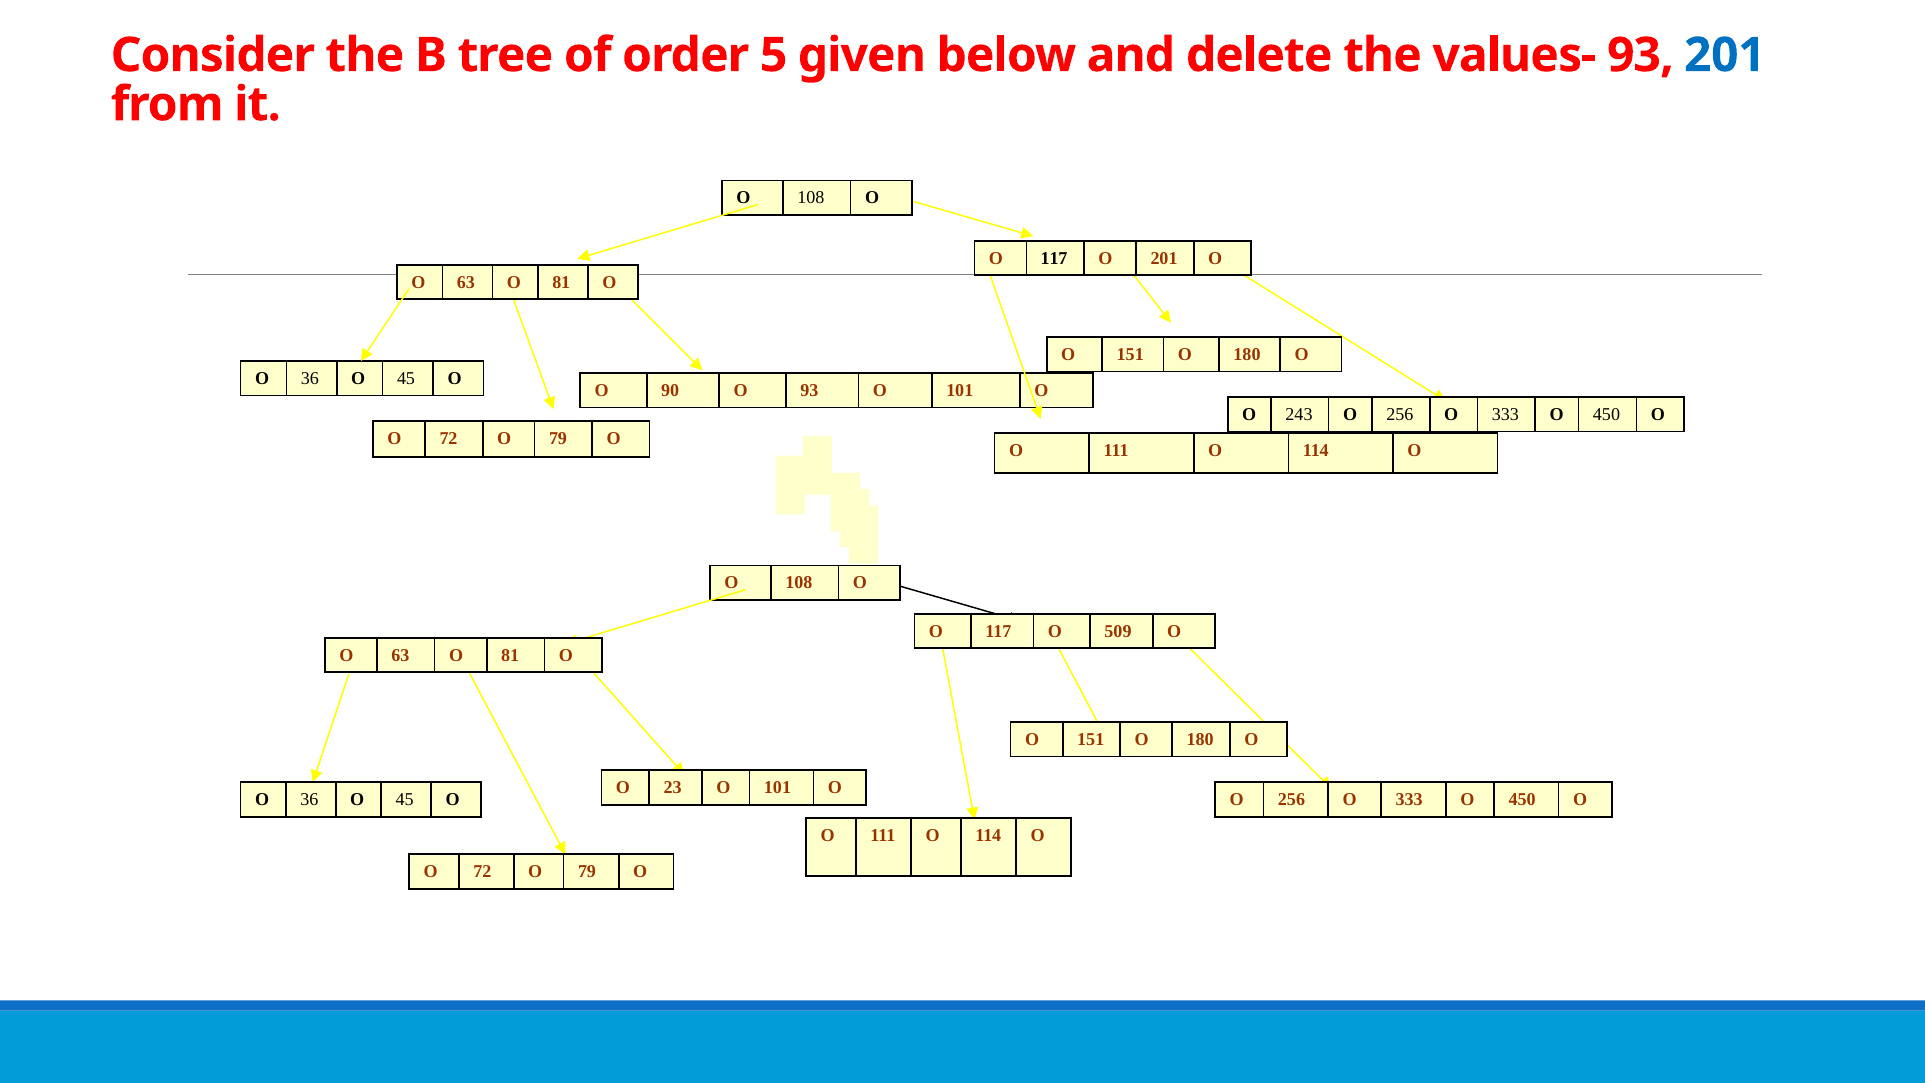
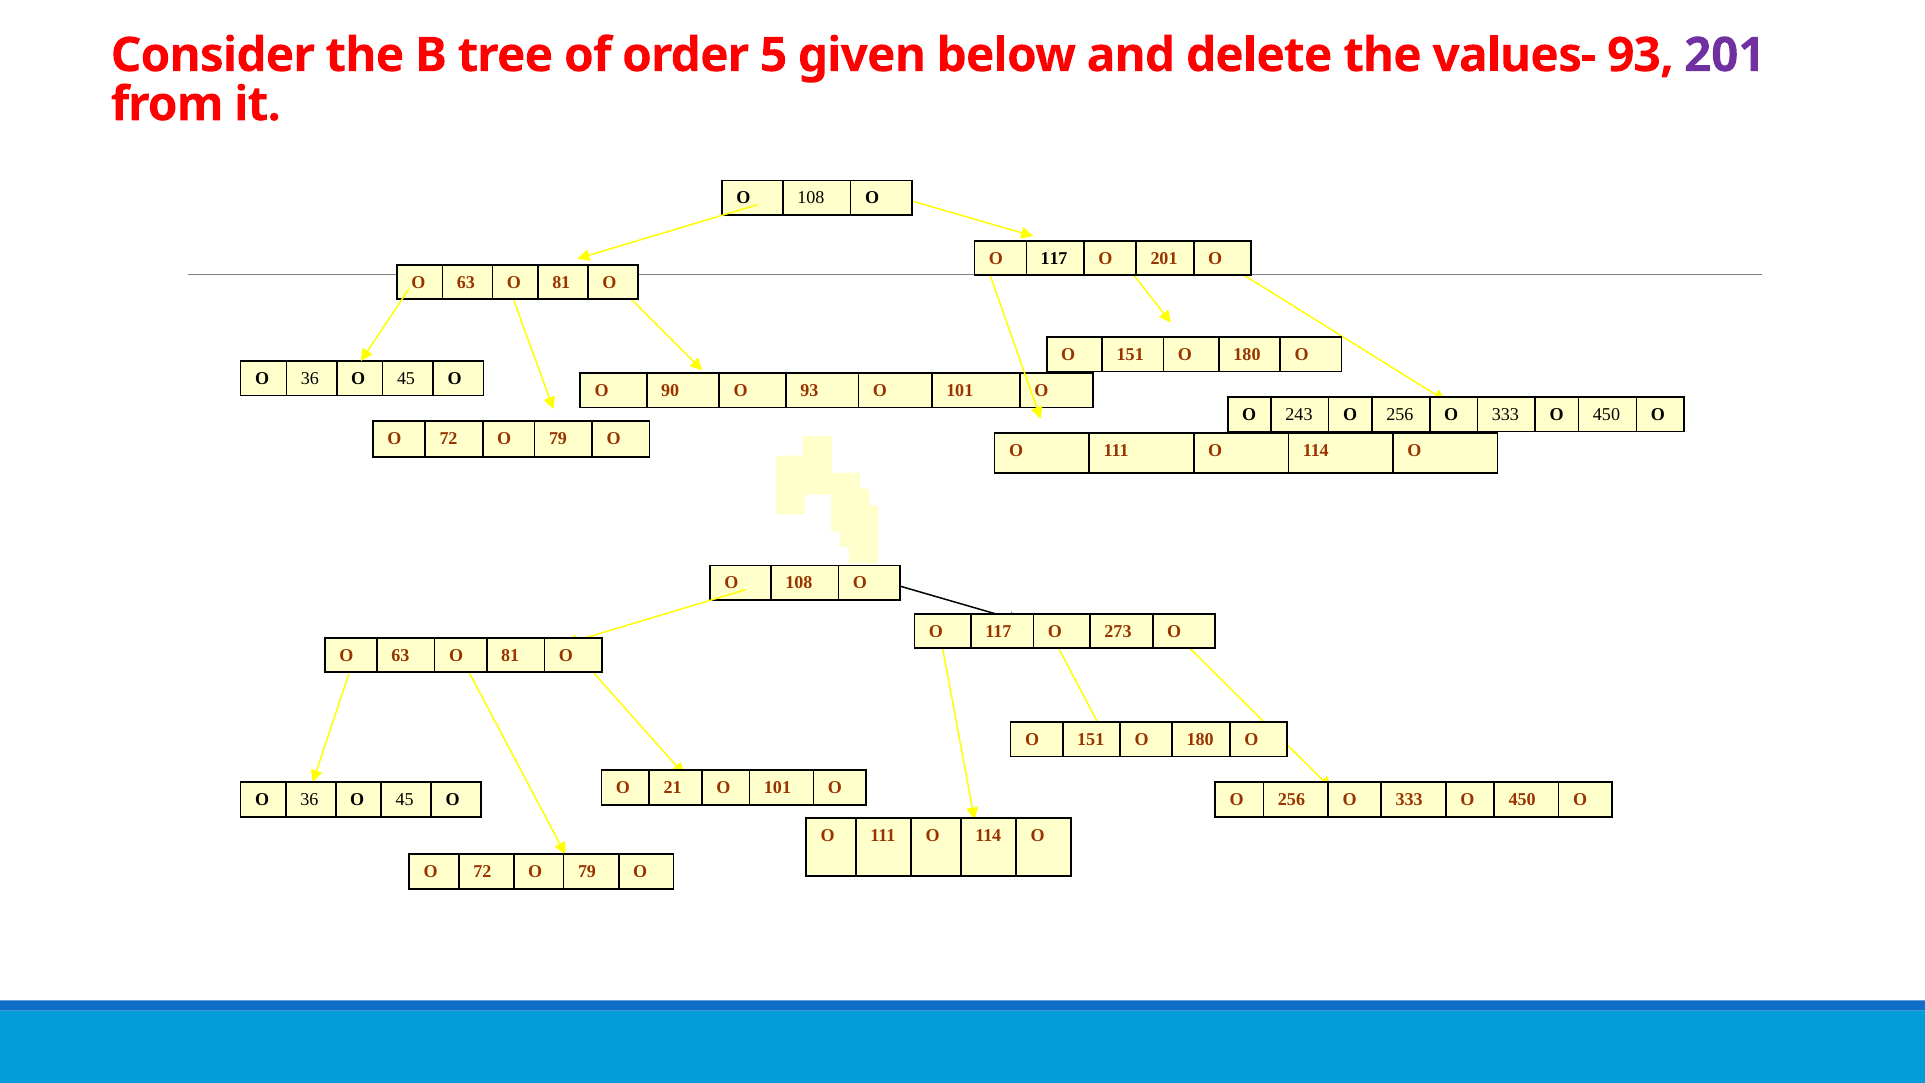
201 colour: blue -> purple (1725, 55)
509: 509 -> 273 (1118, 631)
23: 23 -> 21 (673, 787)
